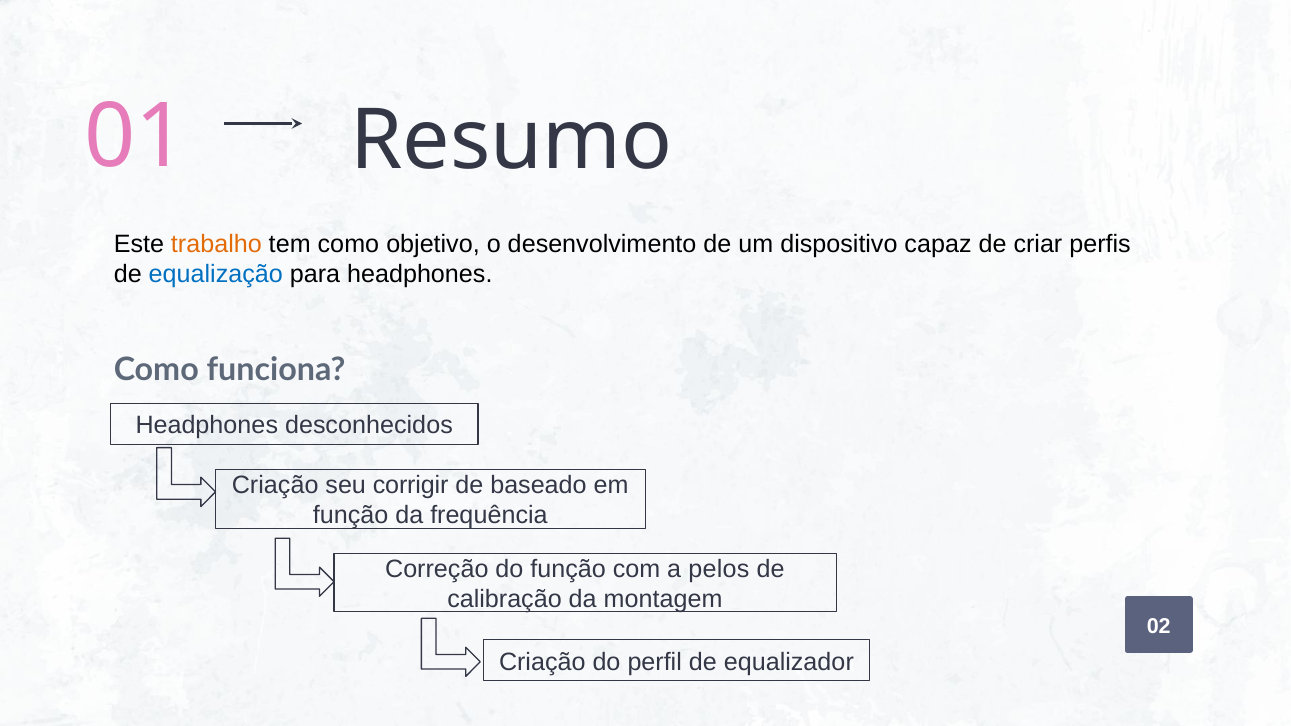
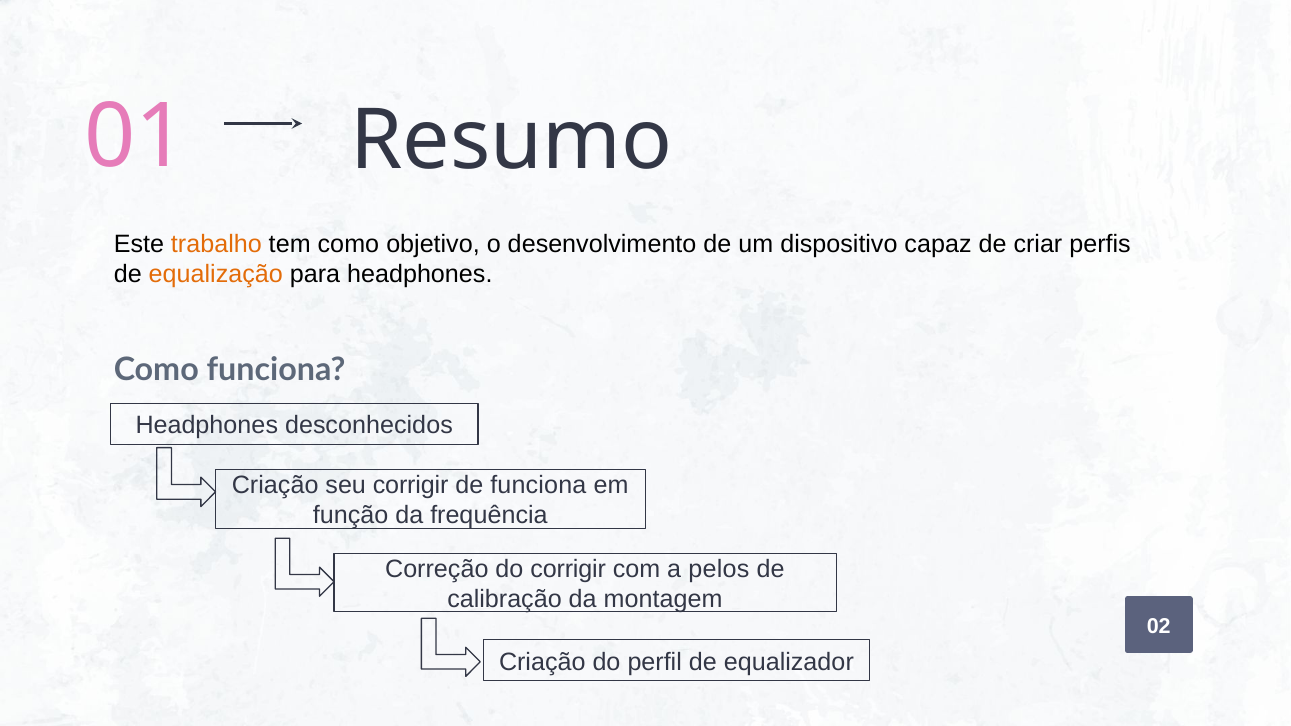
equalização colour: blue -> orange (216, 274)
de baseado: baseado -> funciona (538, 486)
do função: função -> corrigir (568, 569)
